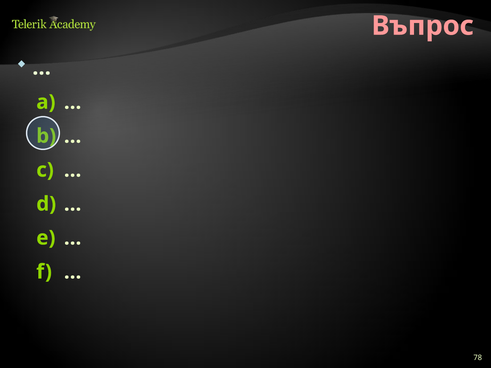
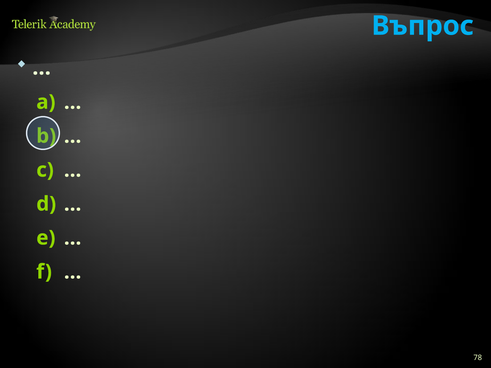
Въпрос colour: pink -> light blue (423, 26)
